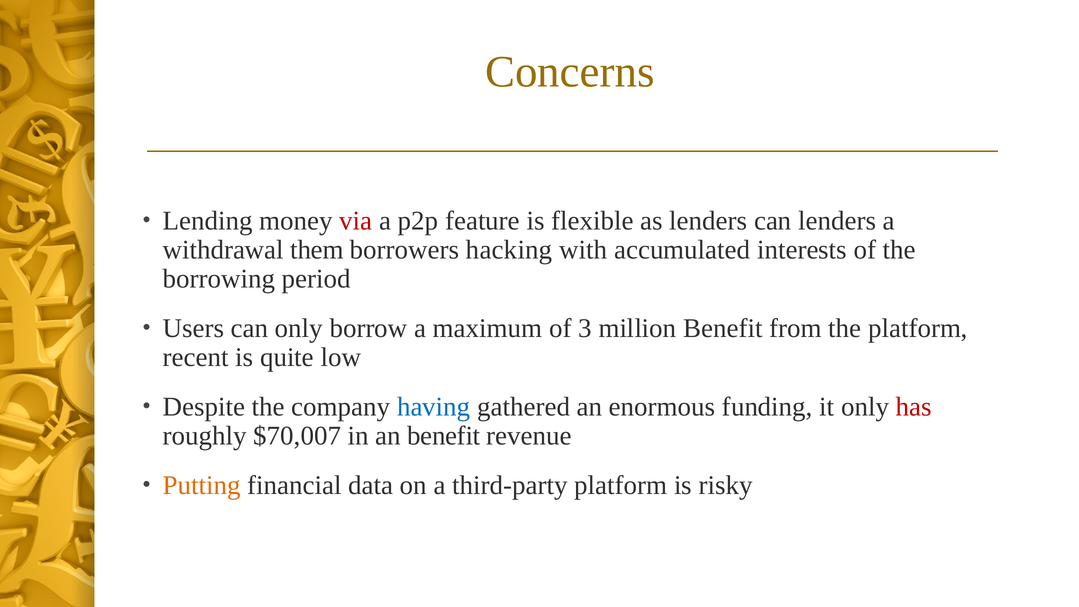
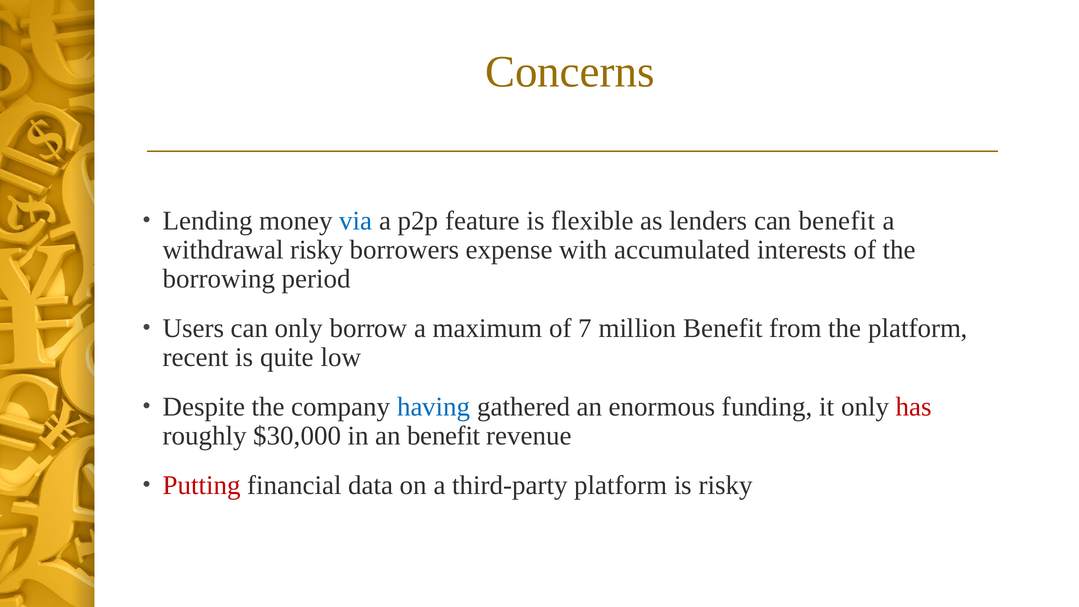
via colour: red -> blue (356, 221)
can lenders: lenders -> benefit (837, 221)
withdrawal them: them -> risky (317, 250)
hacking: hacking -> expense (509, 250)
3: 3 -> 7 (585, 328)
$70,007: $70,007 -> $30,000 (297, 436)
Putting colour: orange -> red (202, 485)
